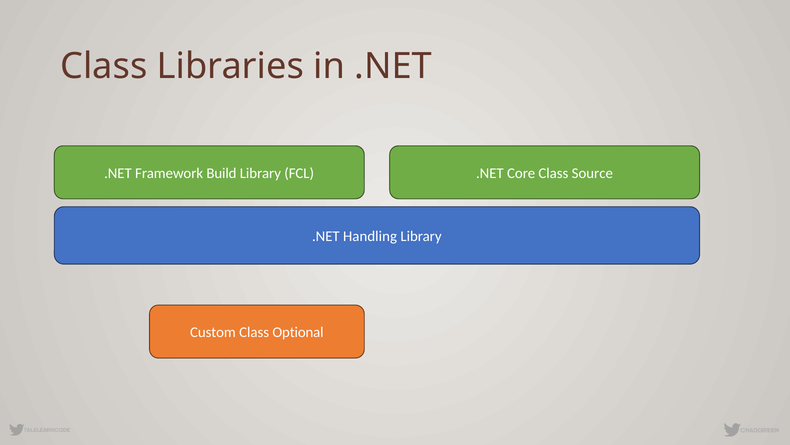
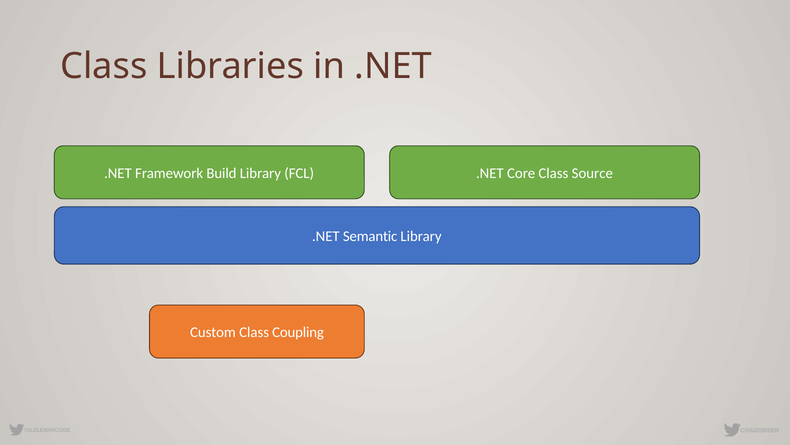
Handling: Handling -> Semantic (370, 236)
Optional: Optional -> Coupling (298, 332)
